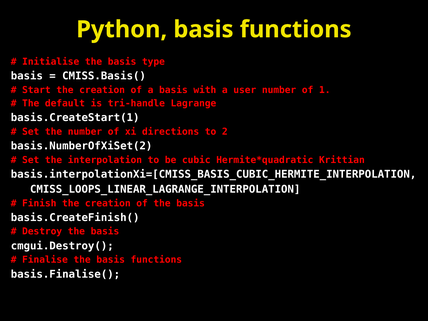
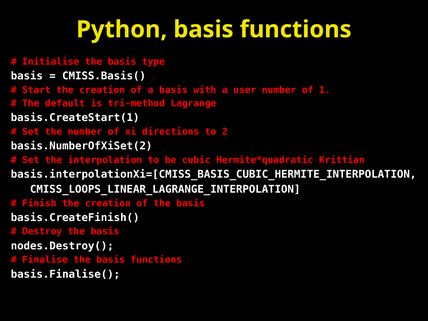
tri-handle: tri-handle -> tri-method (136, 103)
cmgui.Destroy(: cmgui.Destroy( -> nodes.Destroy( (62, 246)
